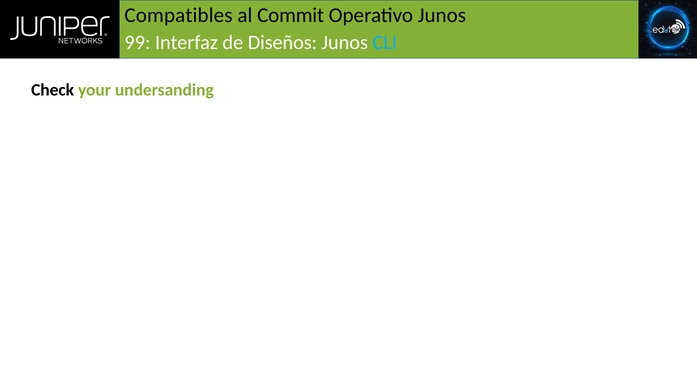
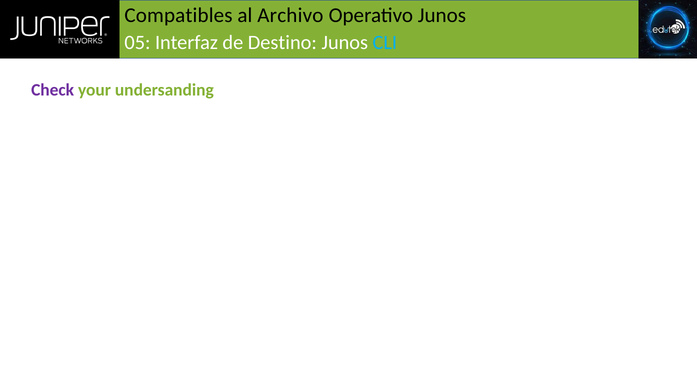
Commit: Commit -> Archivo (290, 15)
99: 99 -> 05 (137, 43)
Diseños: Diseños -> Destino (282, 43)
Check colour: black -> purple (53, 90)
